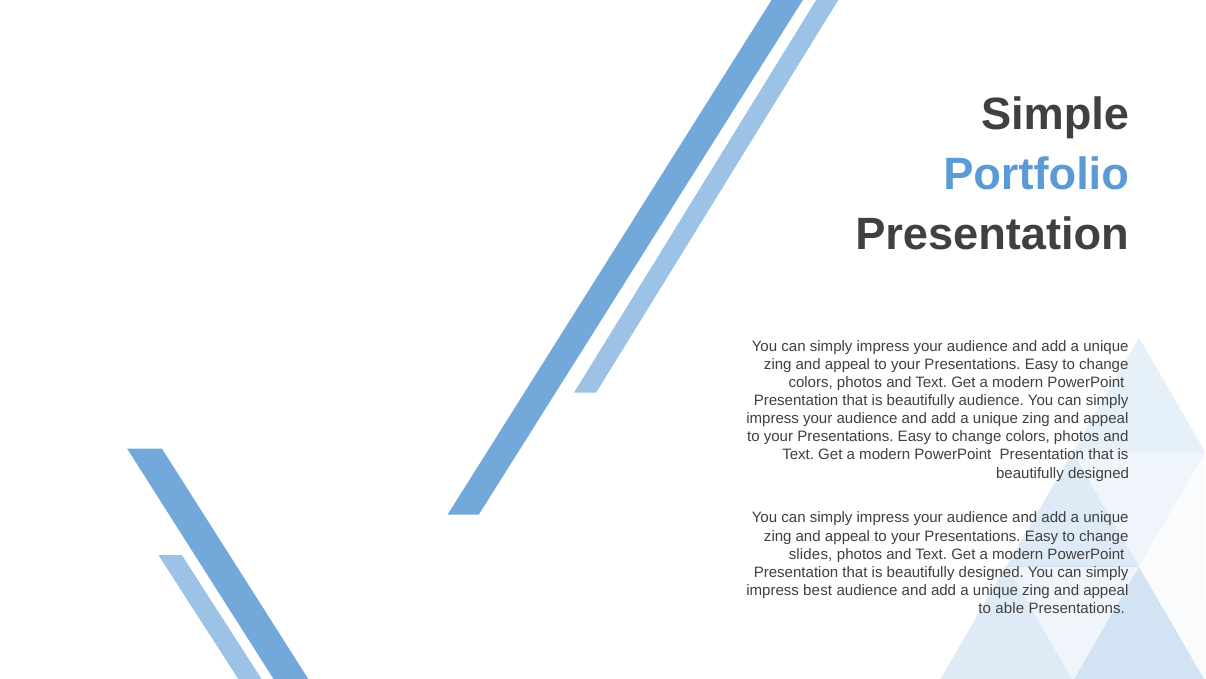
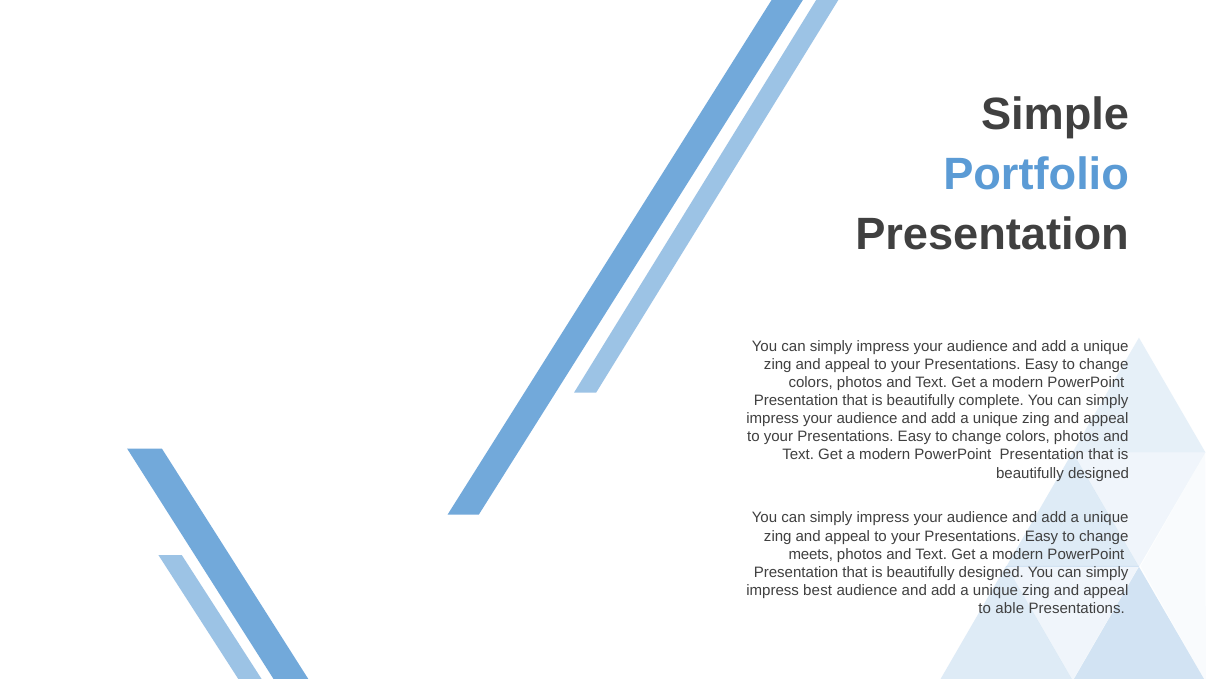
beautifully audience: audience -> complete (991, 400)
slides: slides -> meets (811, 554)
